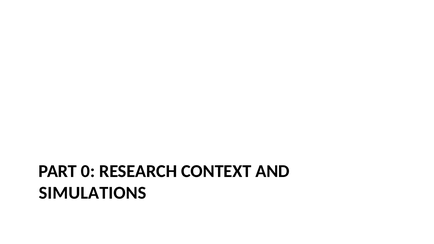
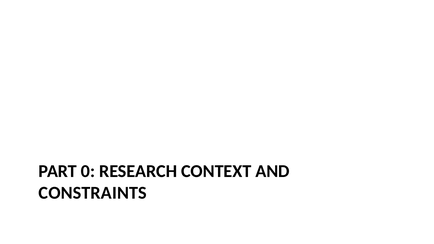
SIMULATIONS: SIMULATIONS -> CONSTRAINTS (93, 193)
